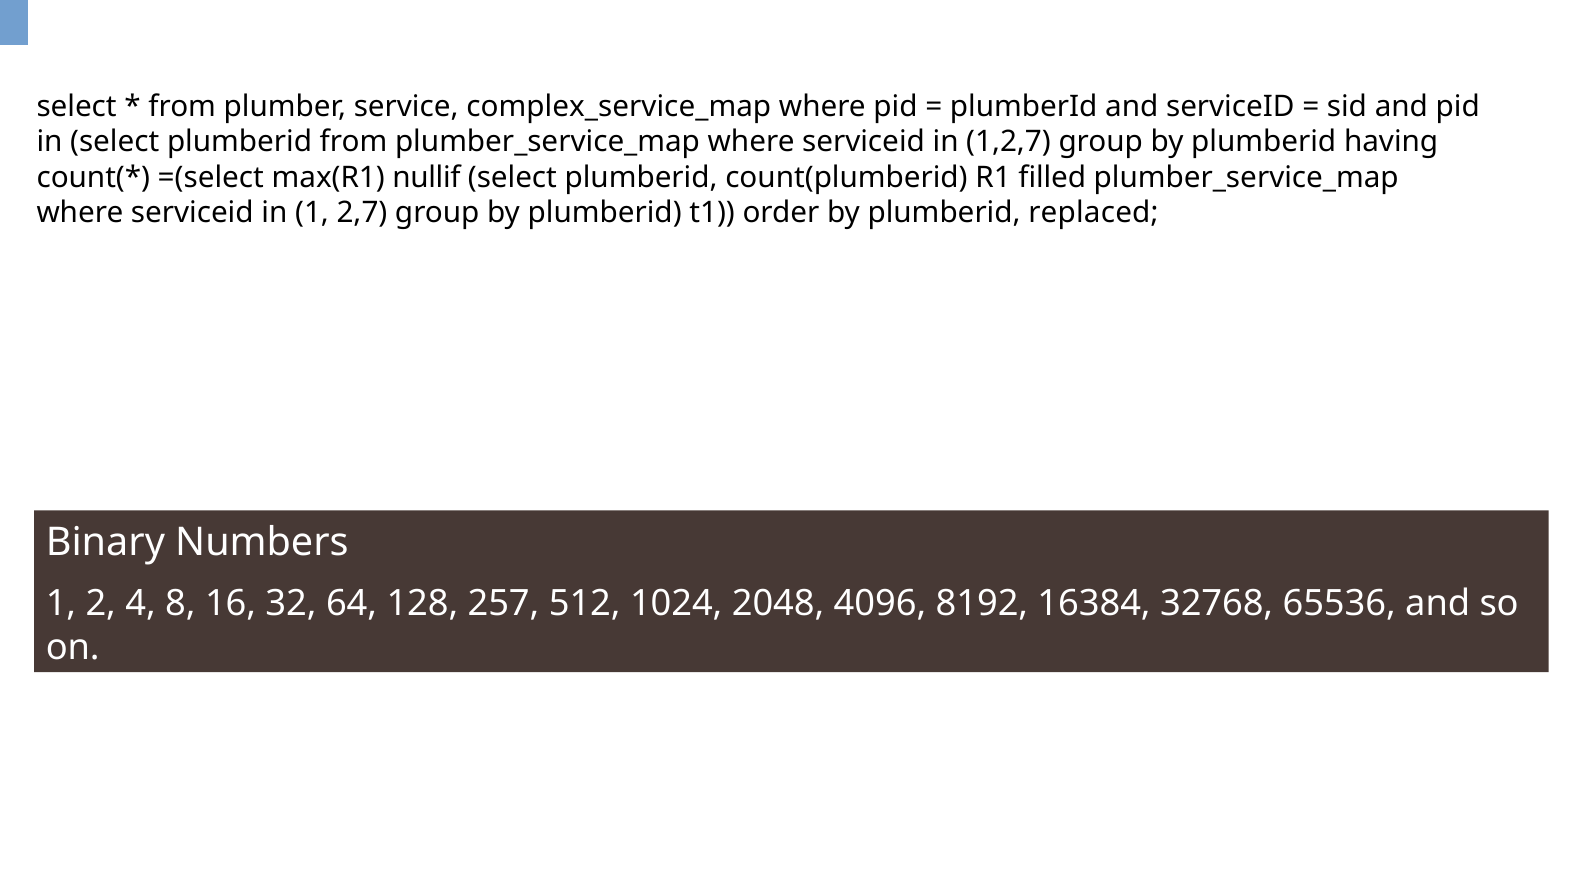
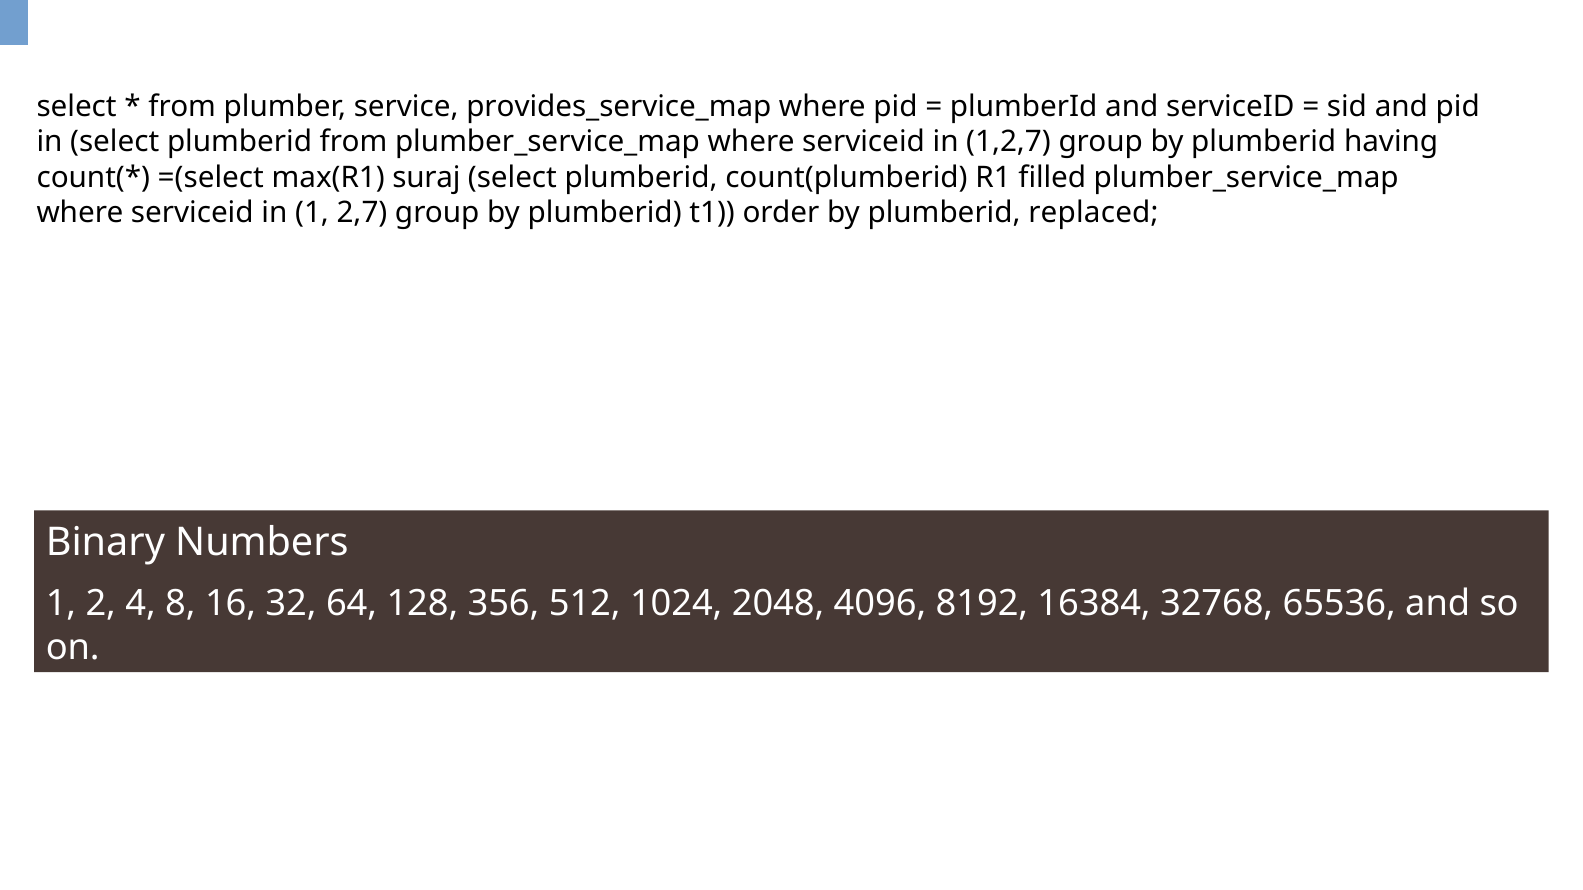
complex_service_map: complex_service_map -> provides_service_map (619, 106)
nullif: nullif -> suraj (426, 177)
257: 257 -> 356 (503, 604)
